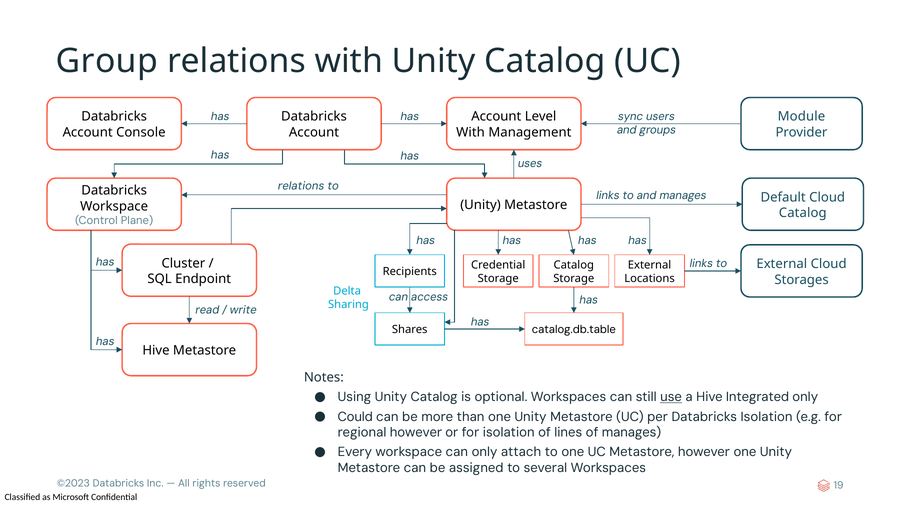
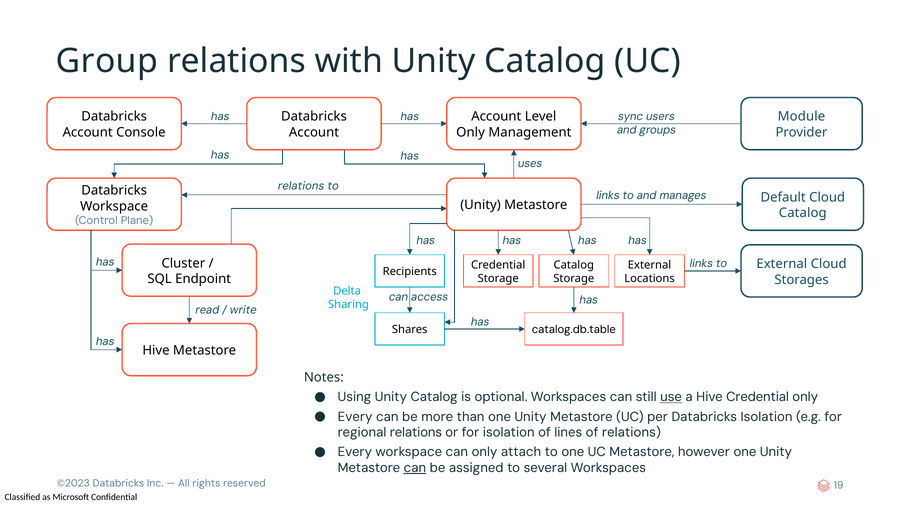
With: With -> Only (471, 132)
Hive Integrated: Integrated -> Credential (758, 397)
Could: Could -> Every (355, 417)
regional however: however -> relations (416, 432)
of manages: manages -> relations (631, 432)
can underline: none -> present (415, 468)
